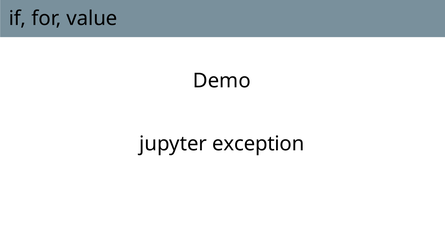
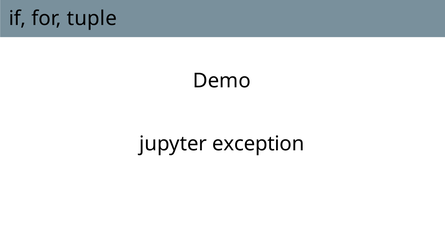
value: value -> tuple (92, 18)
